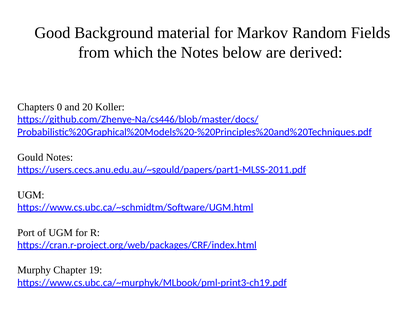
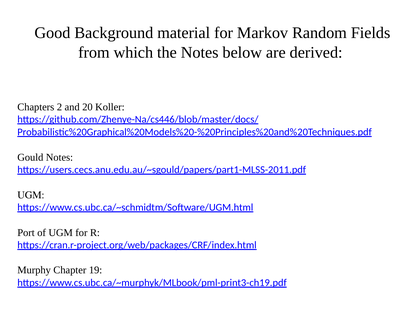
0: 0 -> 2 (59, 107)
